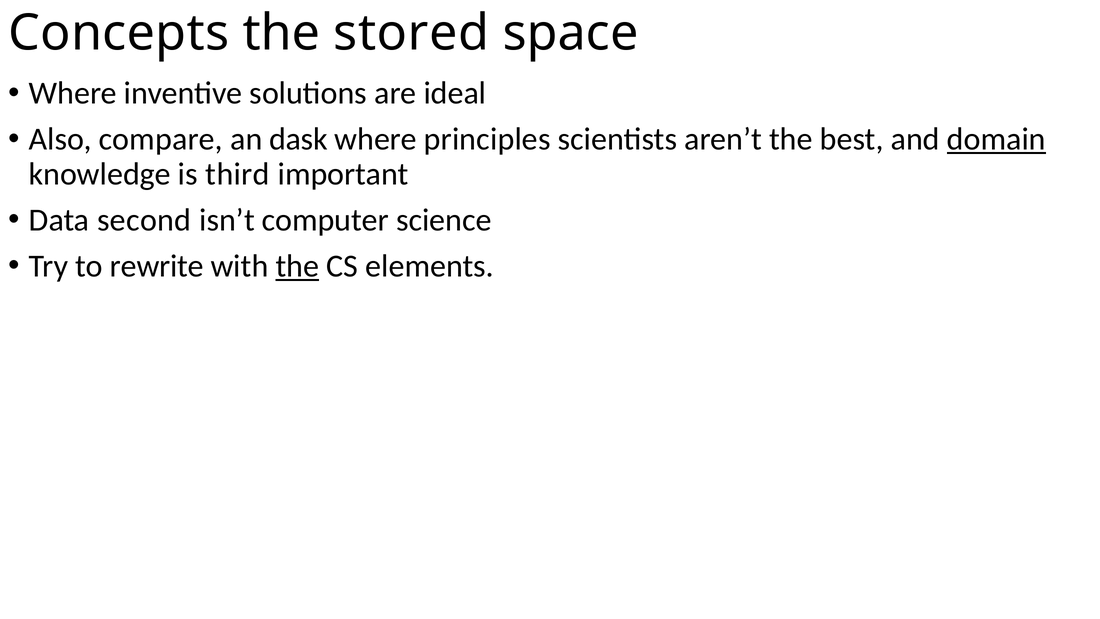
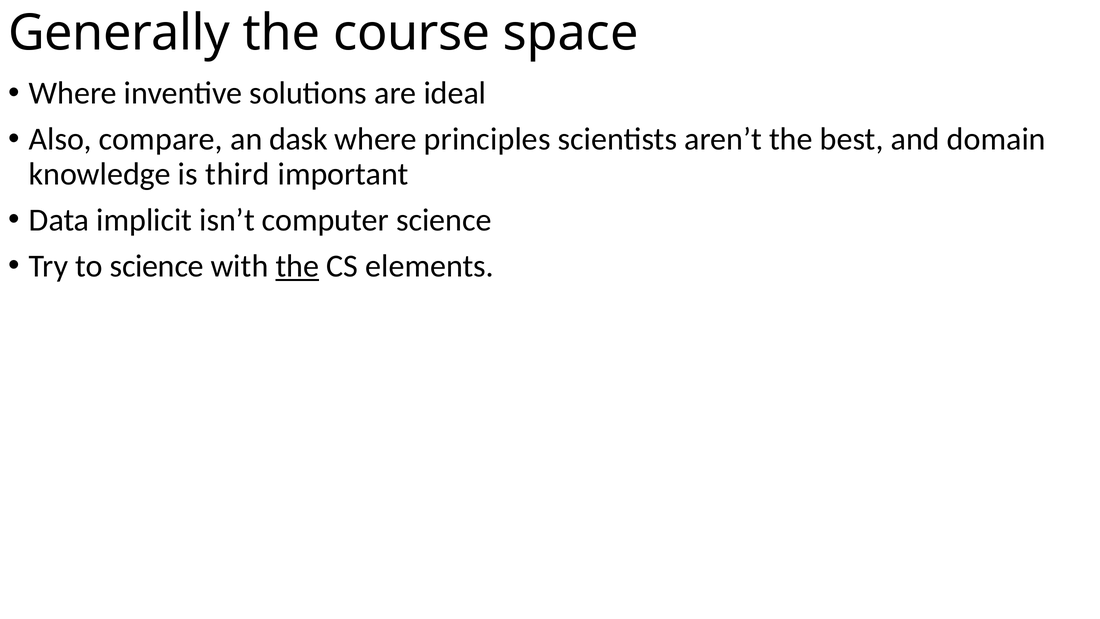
Concepts: Concepts -> Generally (119, 33)
stored: stored -> course (412, 33)
domain underline: present -> none (996, 139)
second: second -> implicit (144, 220)
to rewrite: rewrite -> science (157, 266)
